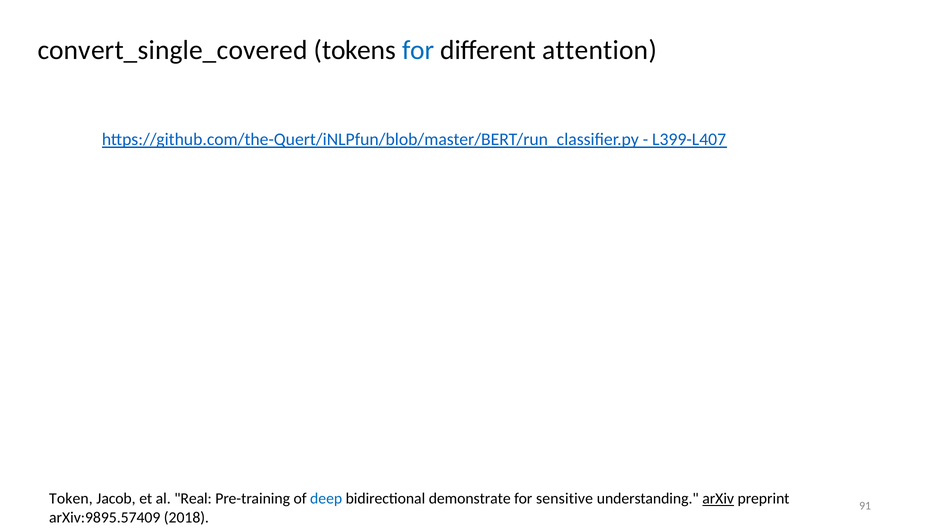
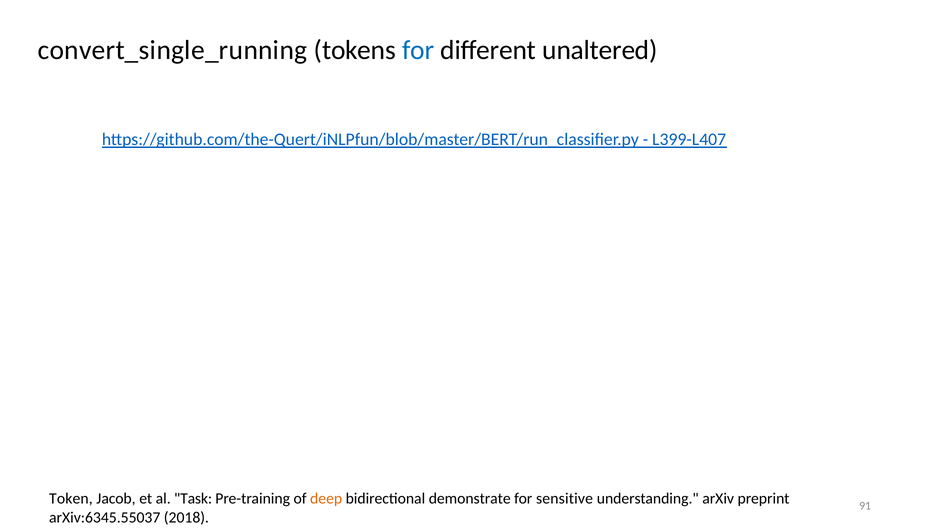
convert_single_covered: convert_single_covered -> convert_single_running (172, 50)
attention: attention -> unaltered (600, 50)
Real: Real -> Task (193, 499)
deep colour: blue -> orange (326, 499)
arXiv underline: present -> none (718, 499)
arXiv:9895.57409: arXiv:9895.57409 -> arXiv:6345.55037 (105, 518)
